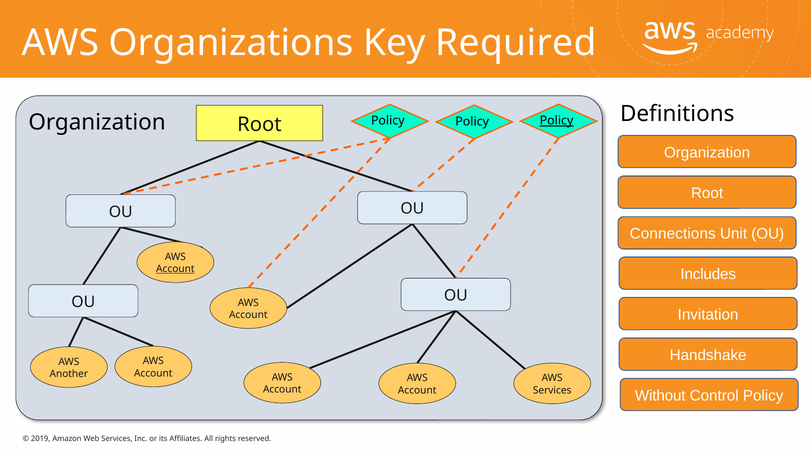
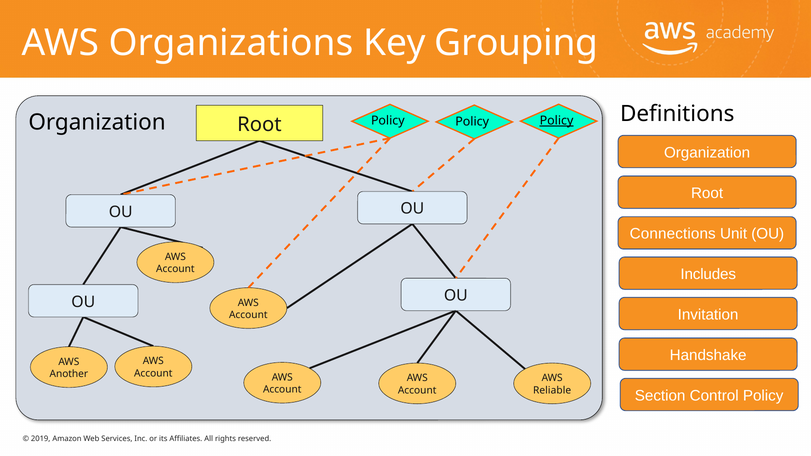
Required: Required -> Grouping (516, 43)
Account underline: present -> none (175, 269)
Services: Services -> Reliable (552, 390)
Without: Without -> Section (660, 396)
